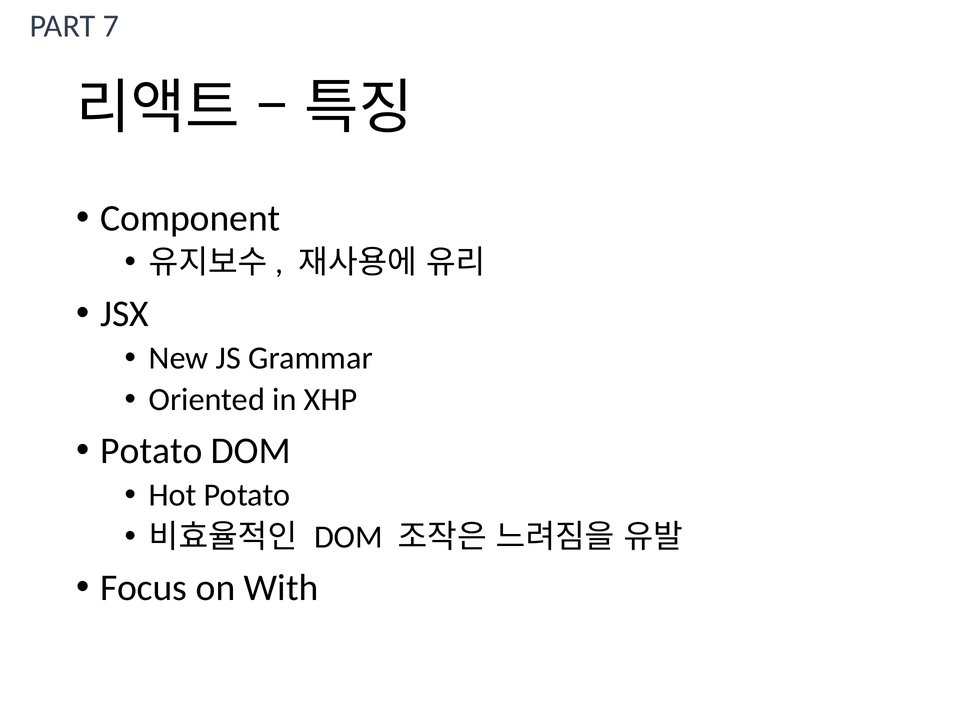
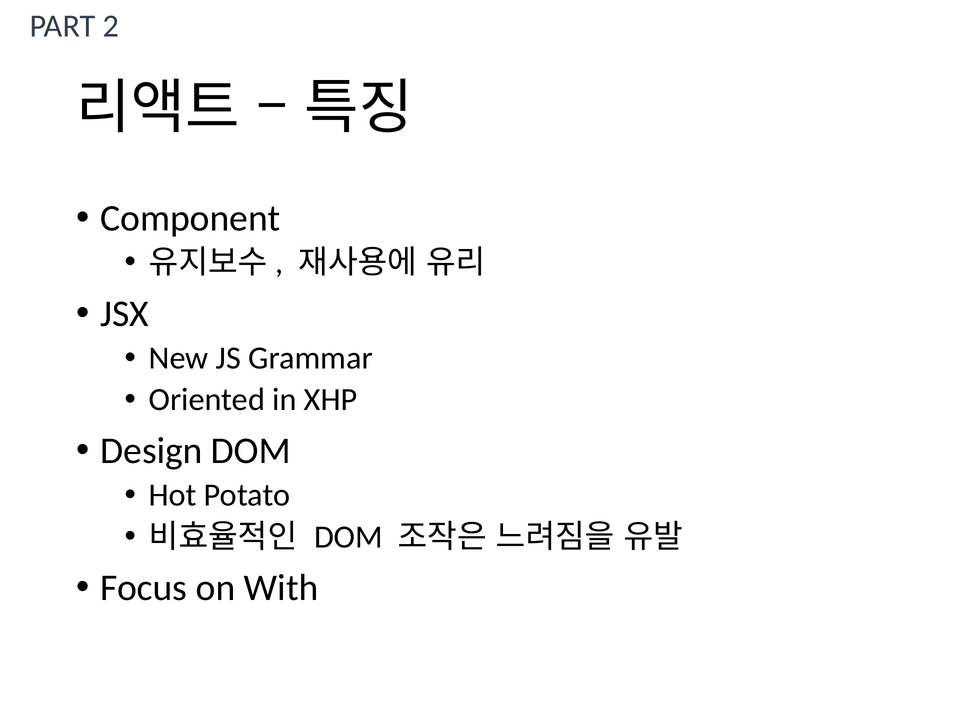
7: 7 -> 2 (111, 26)
Potato: Potato -> Design (151, 451)
